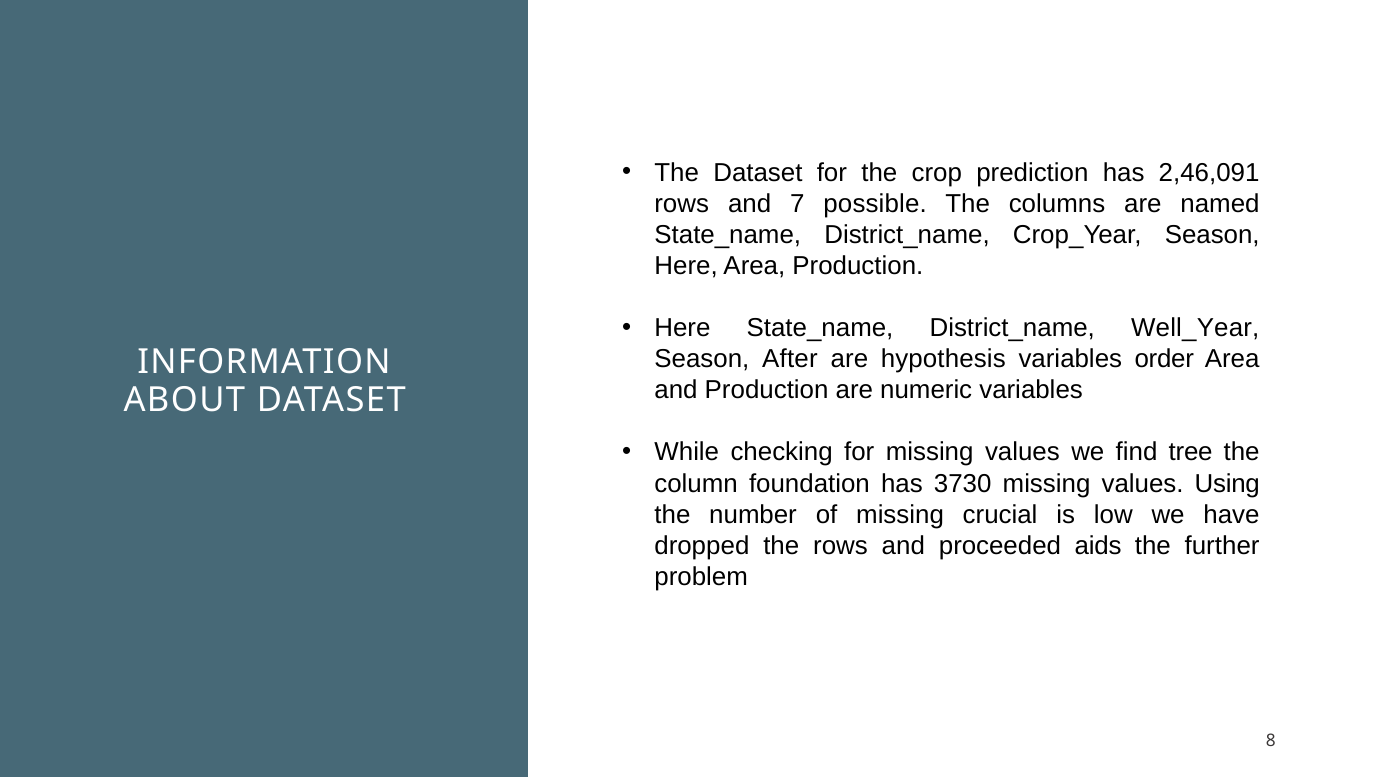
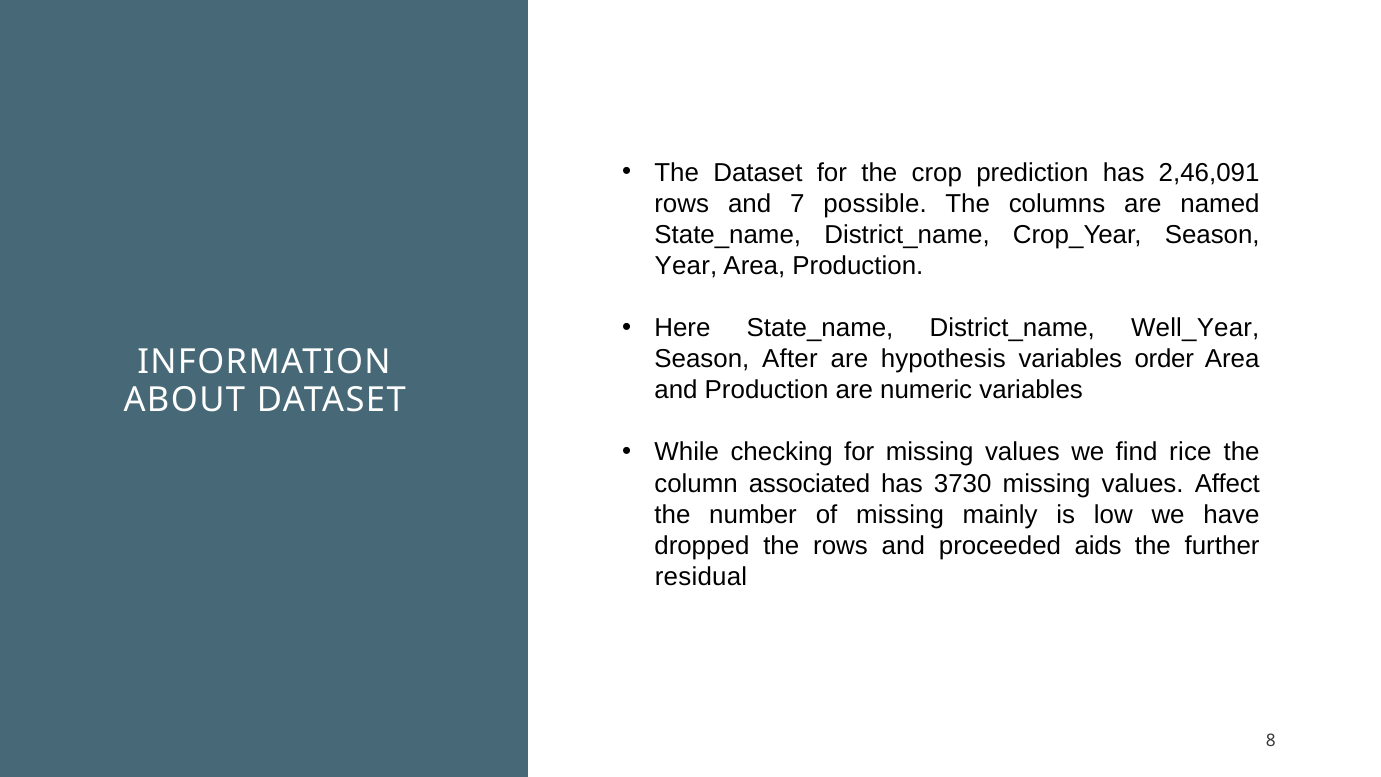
Here: Here -> Year (686, 266)
tree: tree -> rice (1190, 452)
foundation: foundation -> associated (810, 483)
Using: Using -> Affect (1227, 483)
crucial: crucial -> mainly (1000, 514)
problem: problem -> residual (701, 577)
